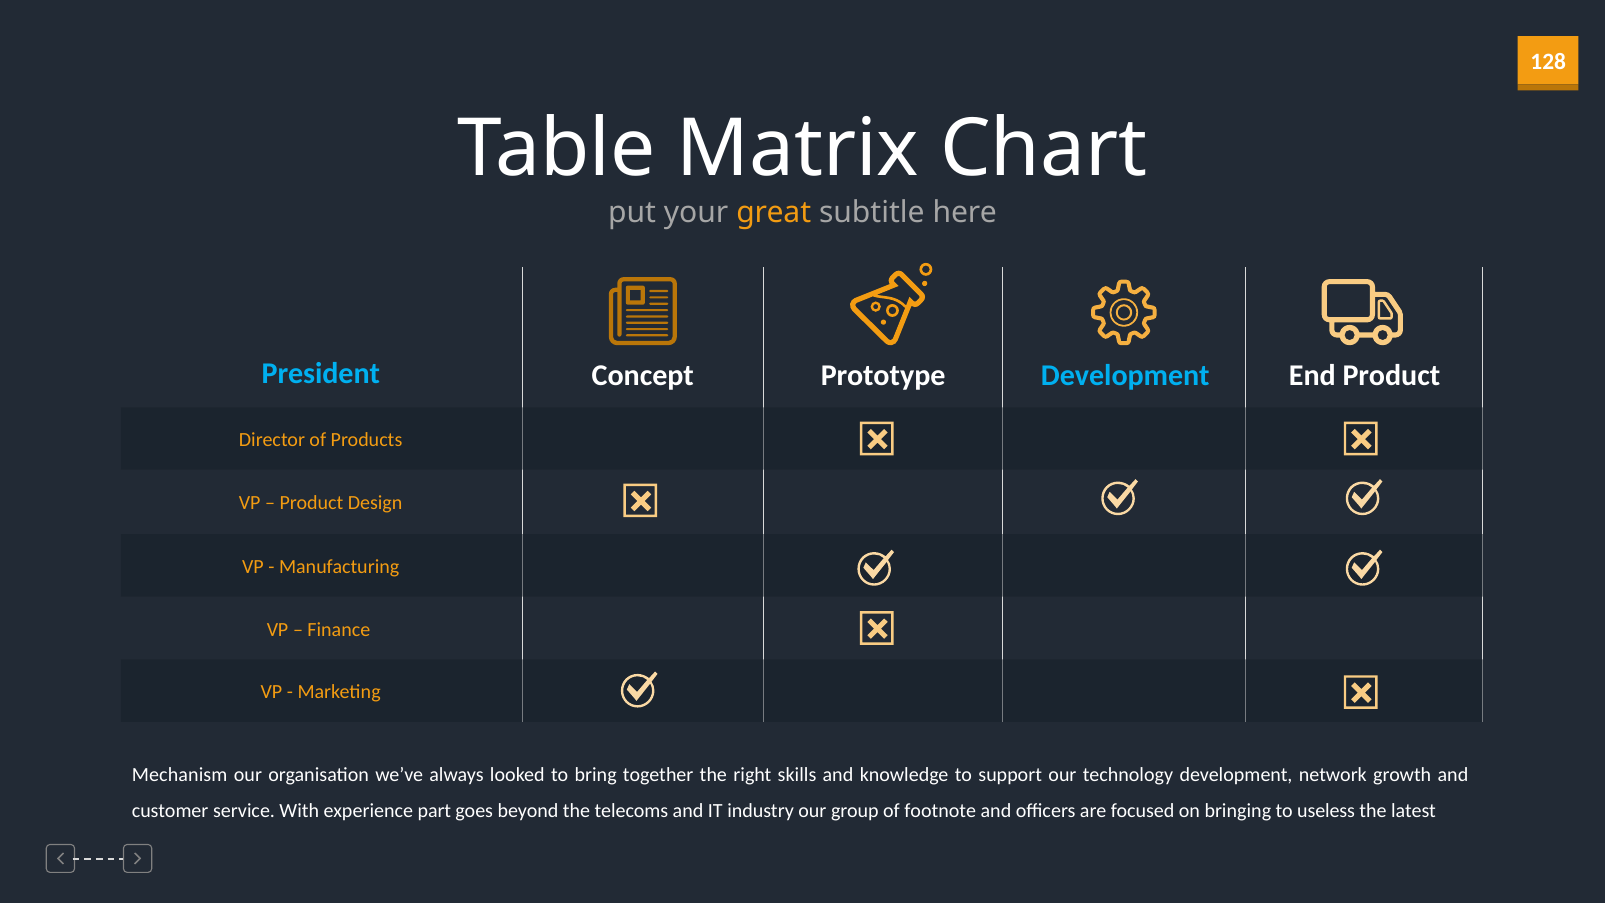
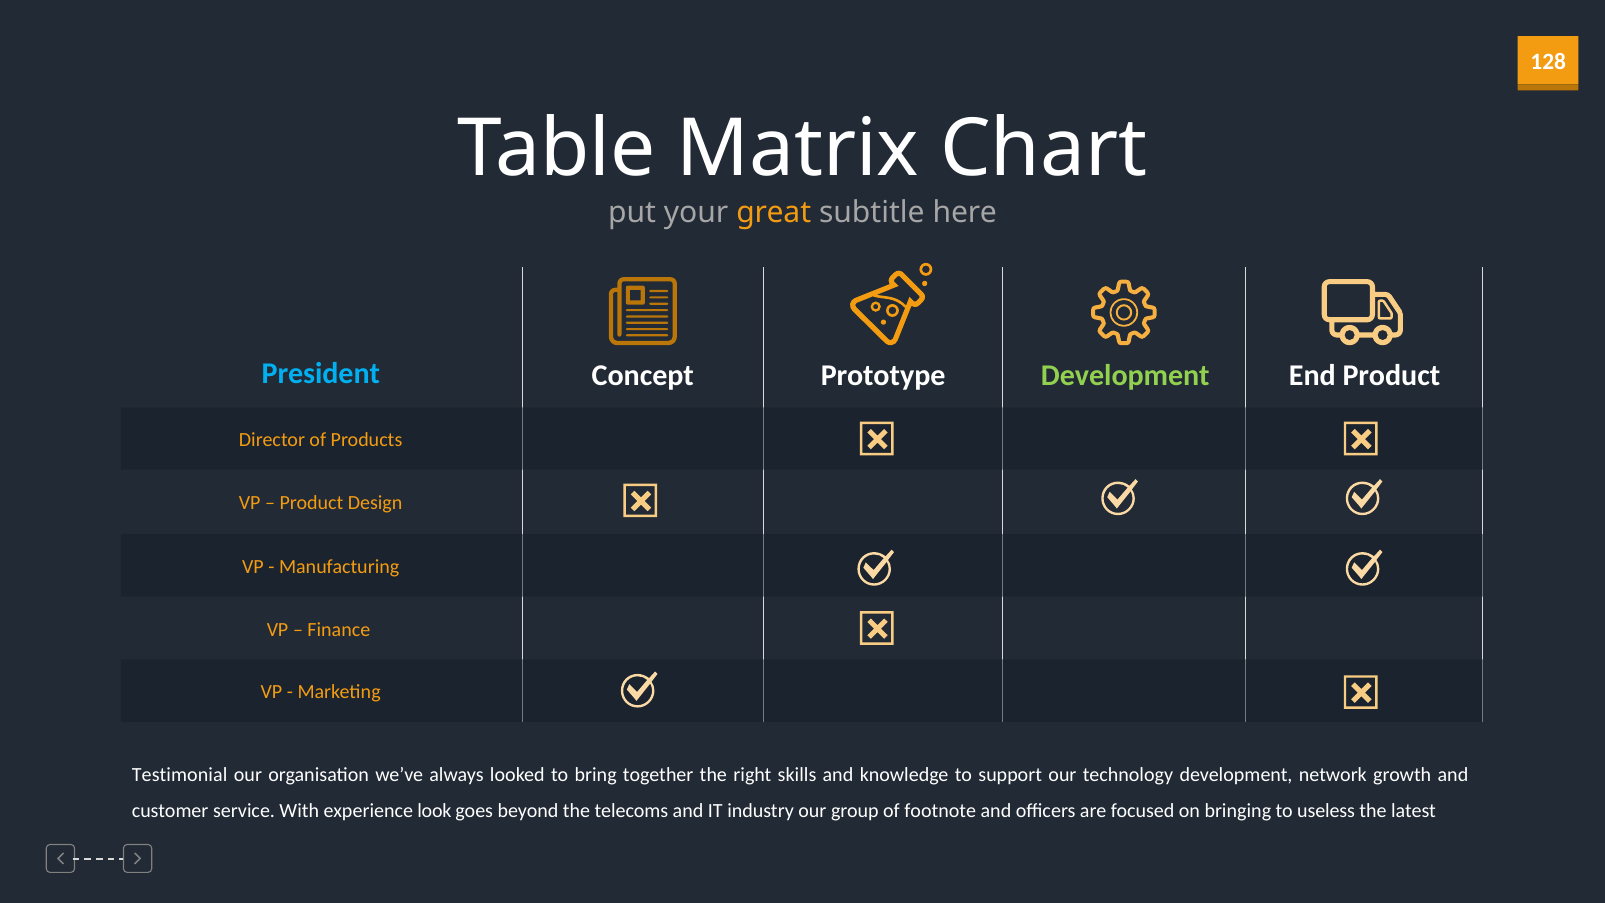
Development colour: light blue -> light green (1125, 375)
Mechanism: Mechanism -> Testimonial (180, 775)
part: part -> look (434, 811)
